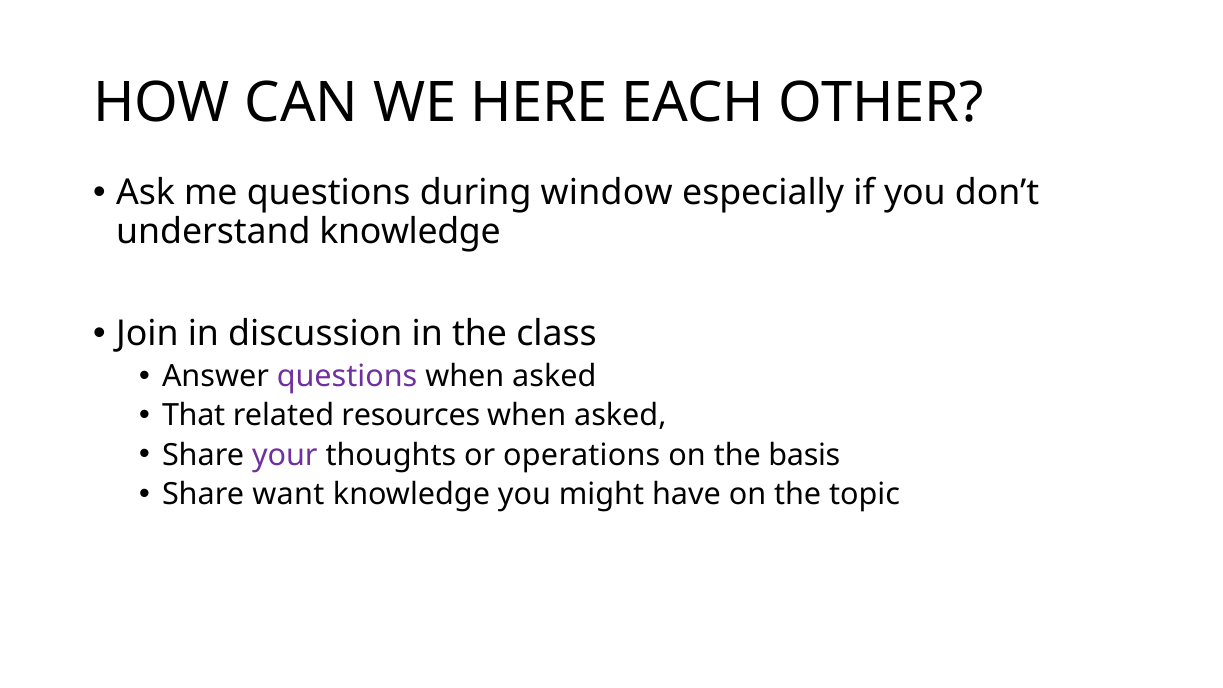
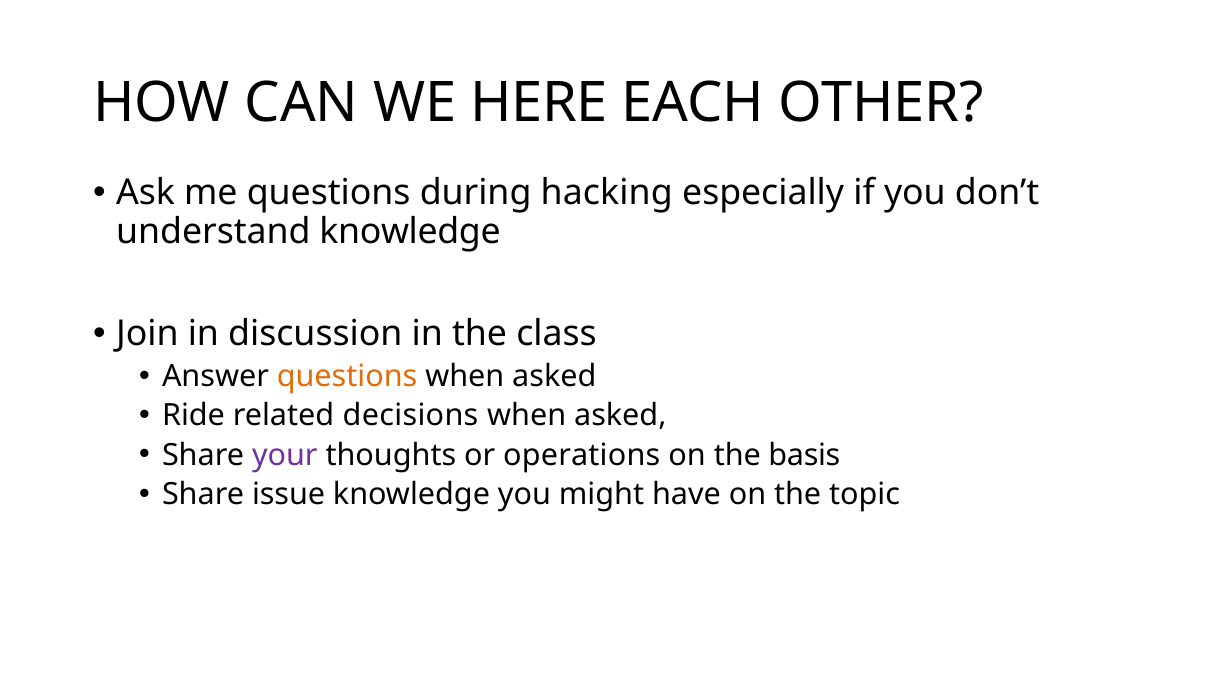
window: window -> hacking (607, 193)
questions colour: purple -> orange (347, 376)
That: That -> Ride (193, 416)
resources: resources -> decisions (411, 416)
want: want -> issue (289, 494)
